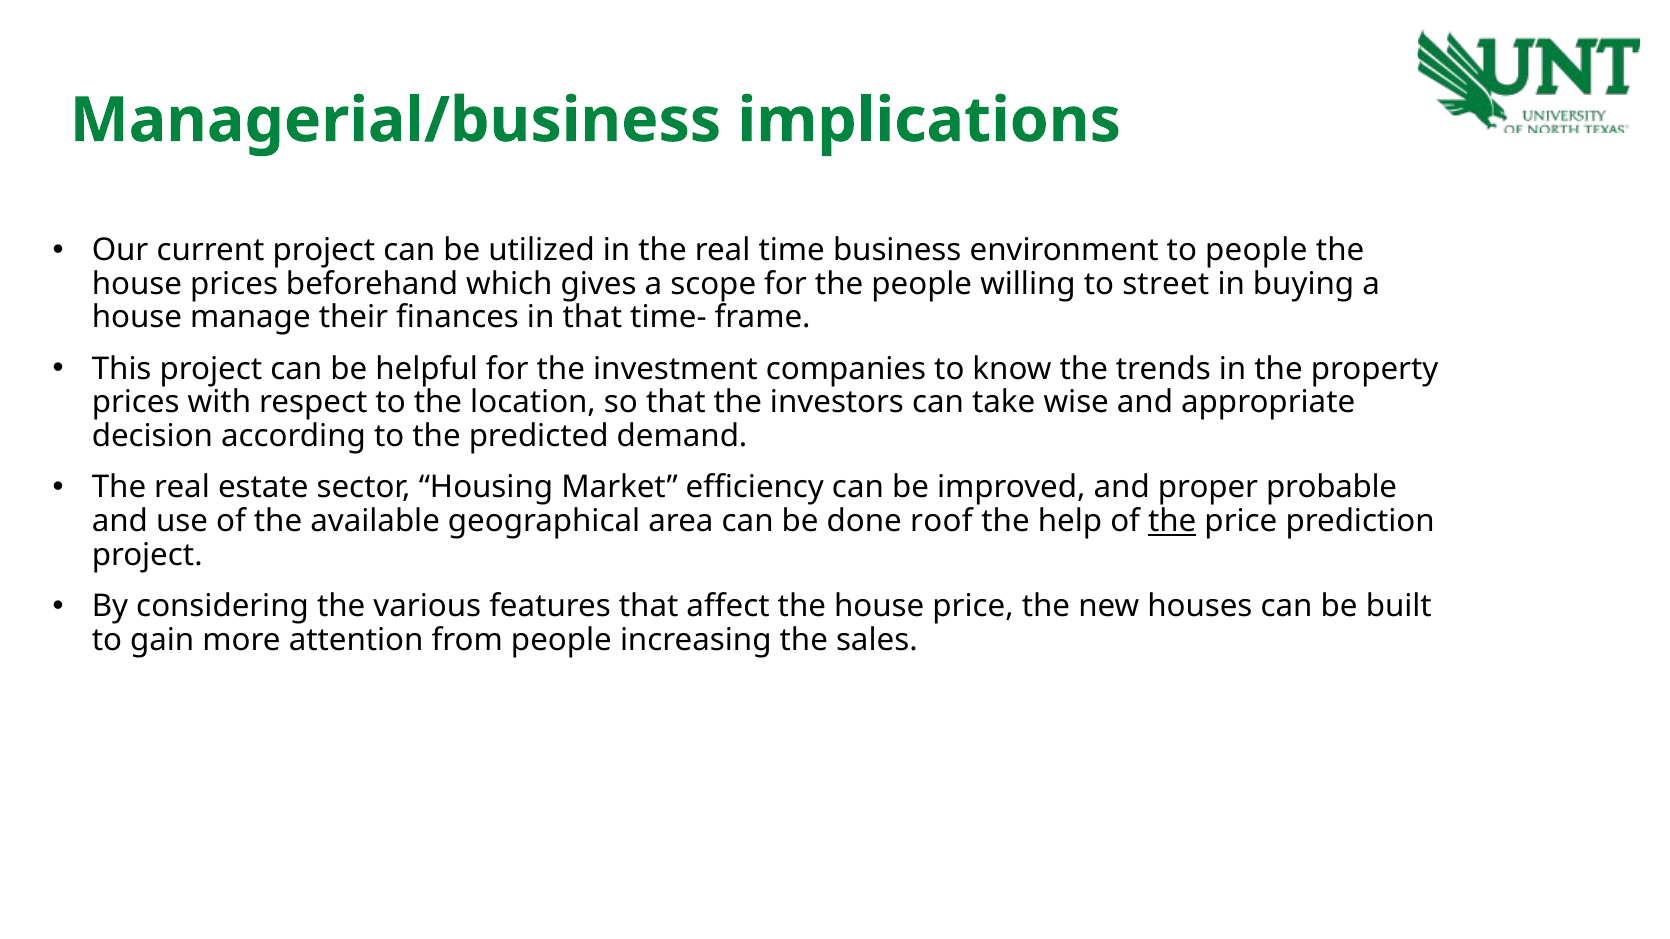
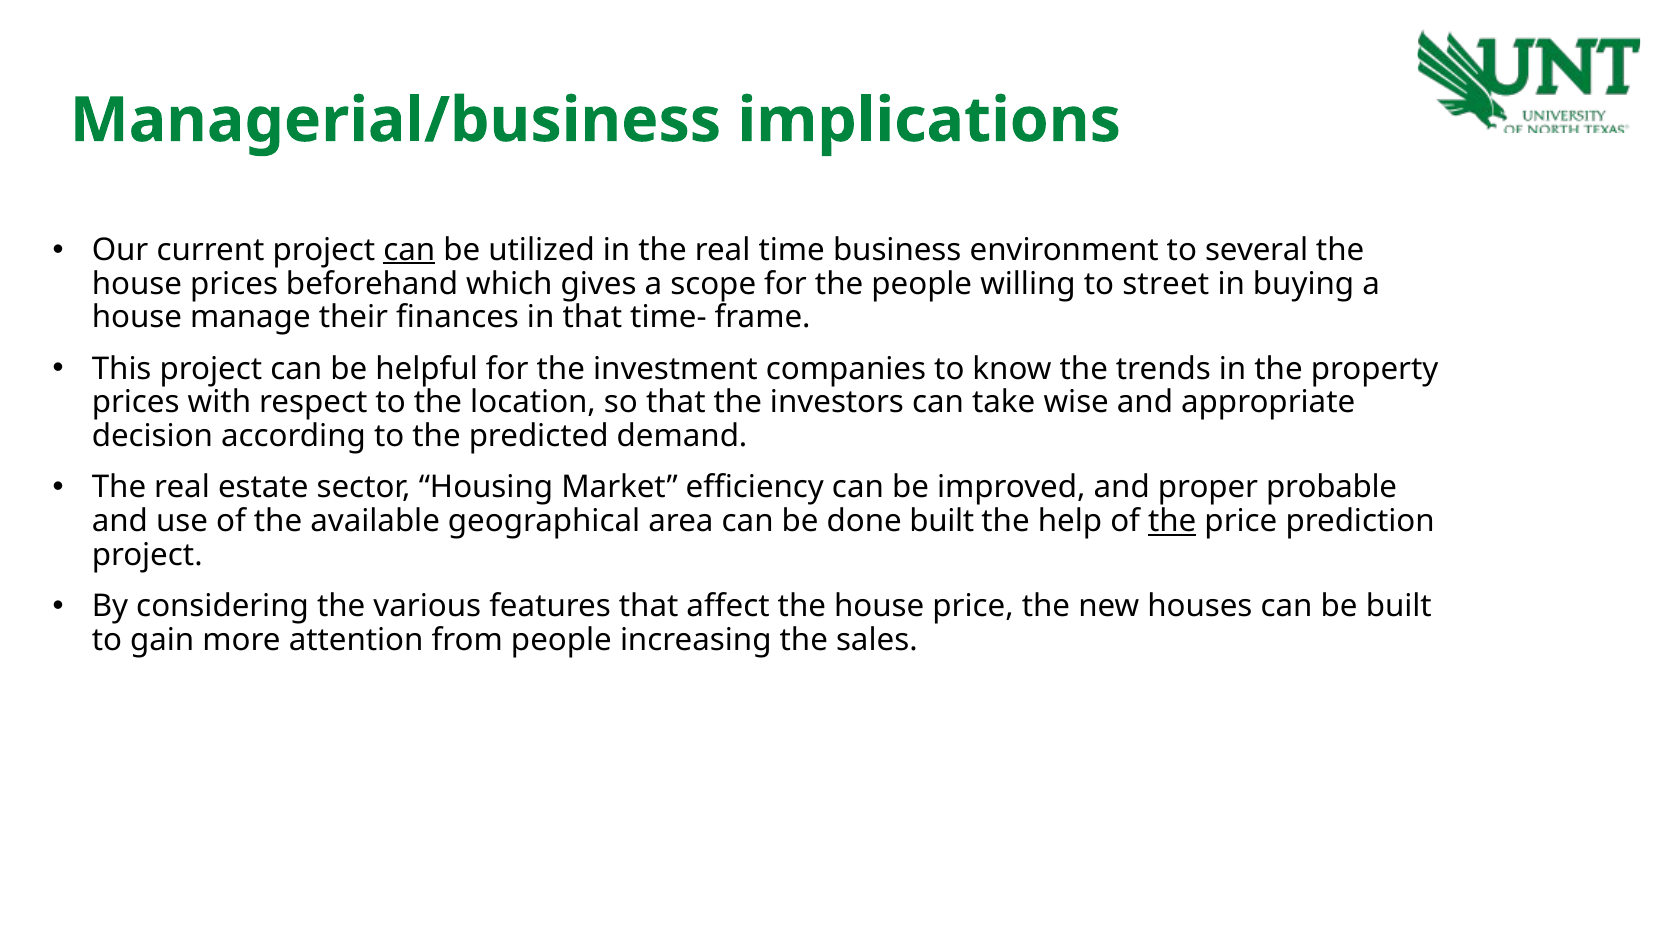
can underline: none -> present (409, 250)
to people: people -> several (1257, 250)
done roof: roof -> built (942, 522)
